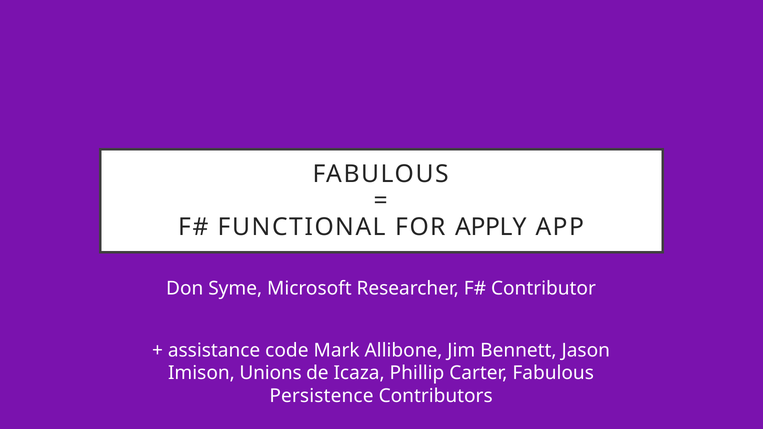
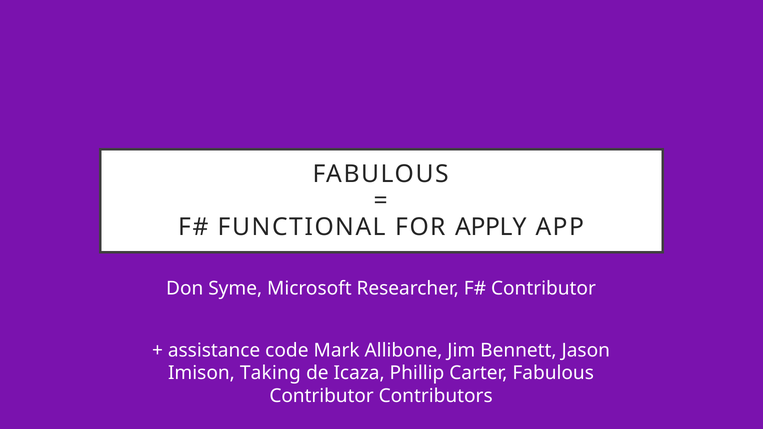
Unions: Unions -> Taking (270, 373)
Persistence: Persistence -> Contributor (322, 396)
